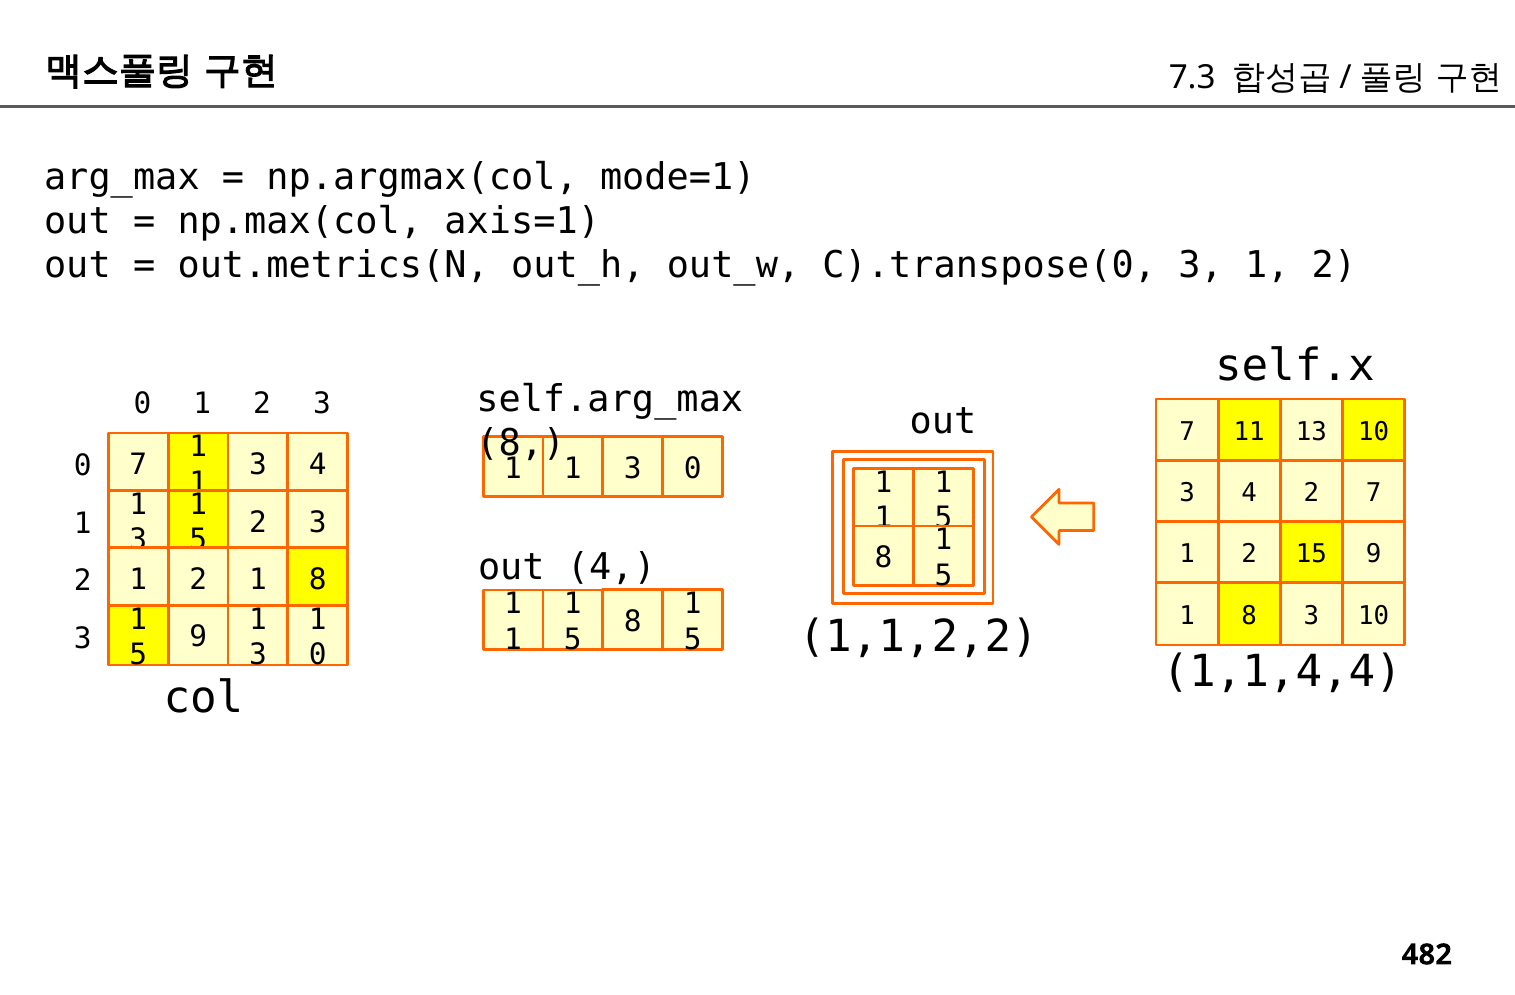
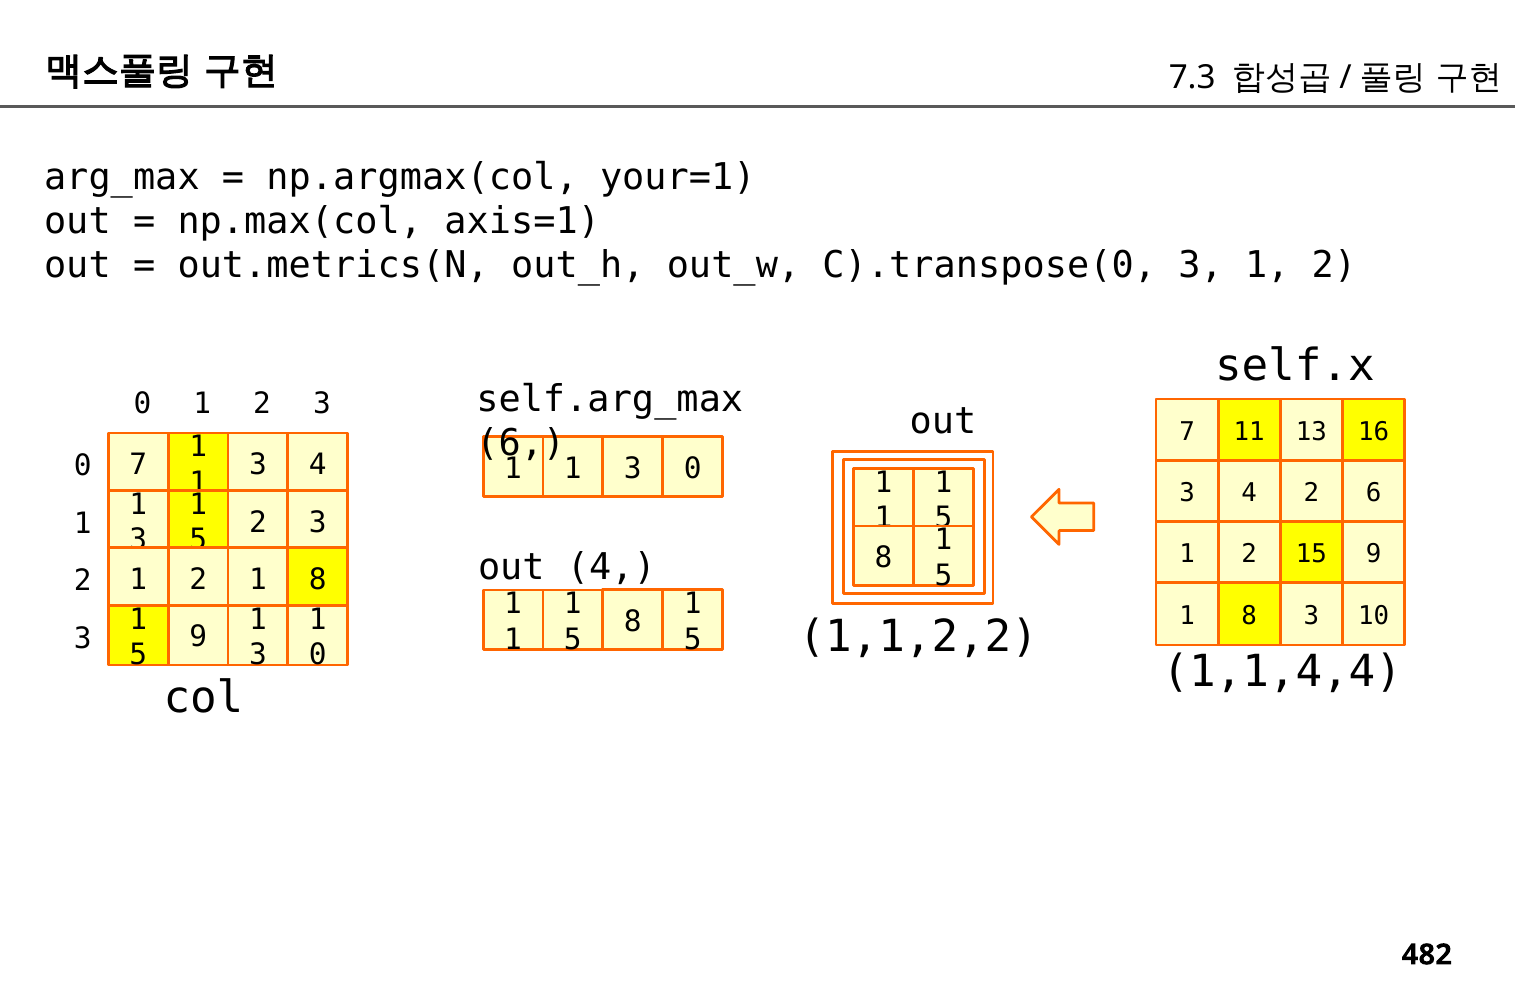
mode=1: mode=1 -> your=1 (678, 177)
13 10: 10 -> 16 (1374, 432)
8: 8 -> 6 (521, 444)
2 7: 7 -> 6 (1374, 493)
